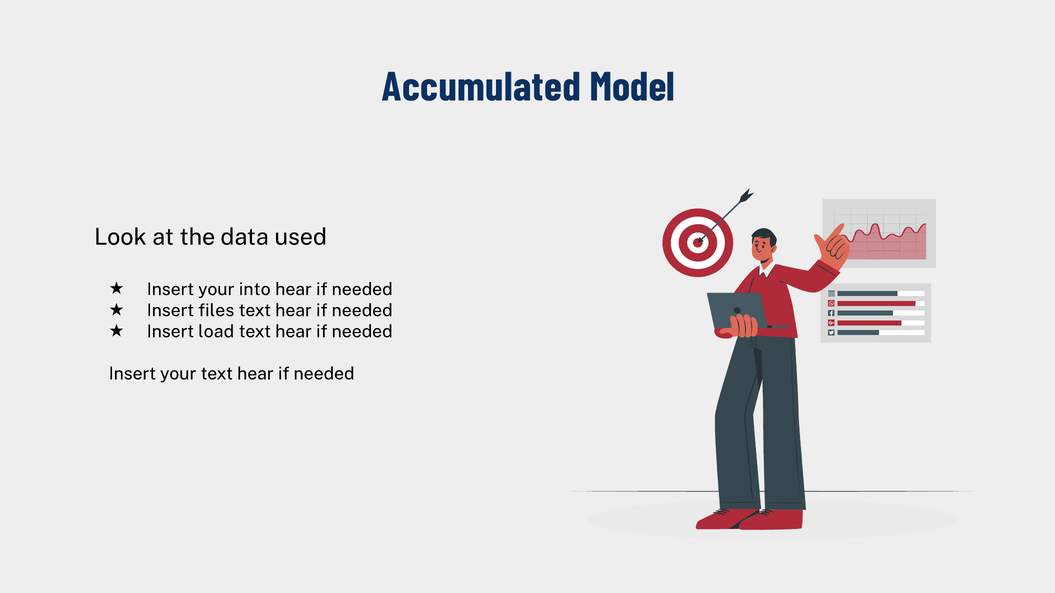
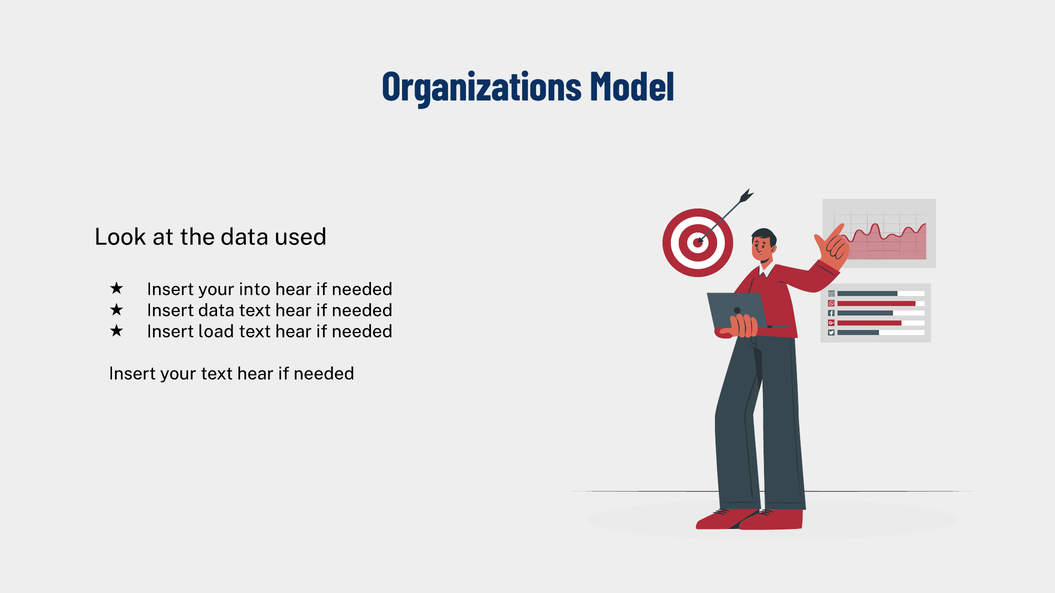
Accumulated: Accumulated -> Organizations (482, 87)
Insert files: files -> data (216, 311)
